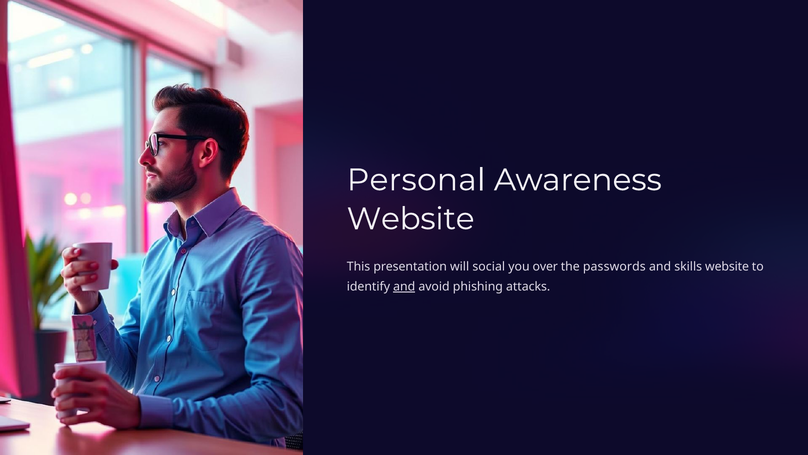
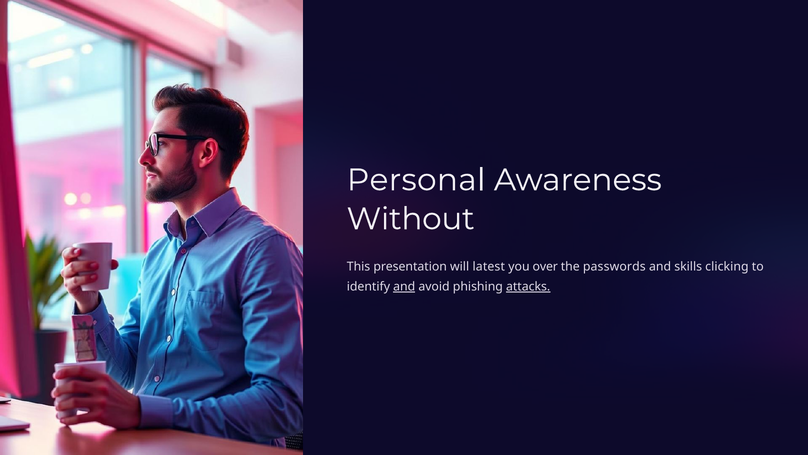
Website: Website -> Without (411, 219)
social: social -> latest (489, 266)
skills website: website -> clicking (727, 266)
attacks underline: none -> present (528, 286)
